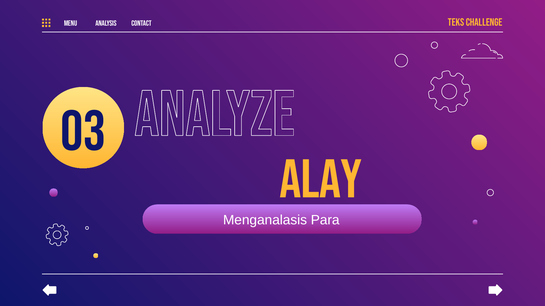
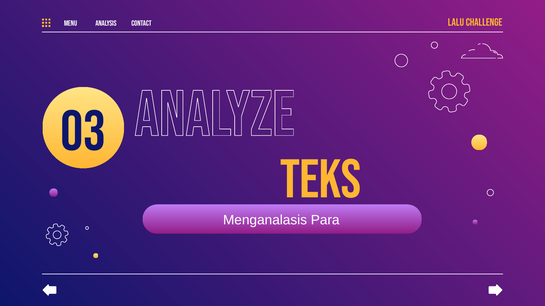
Teks: Teks -> Lalu (456, 22)
alay: alay -> teks (321, 180)
